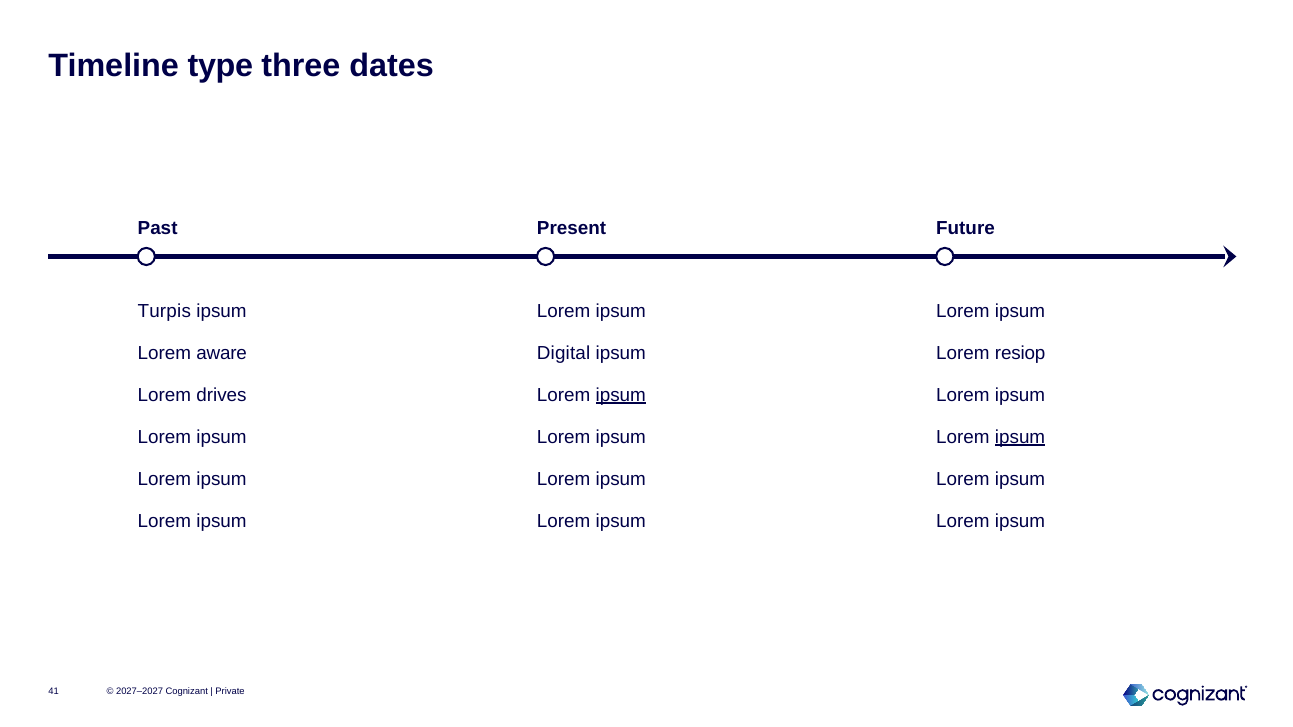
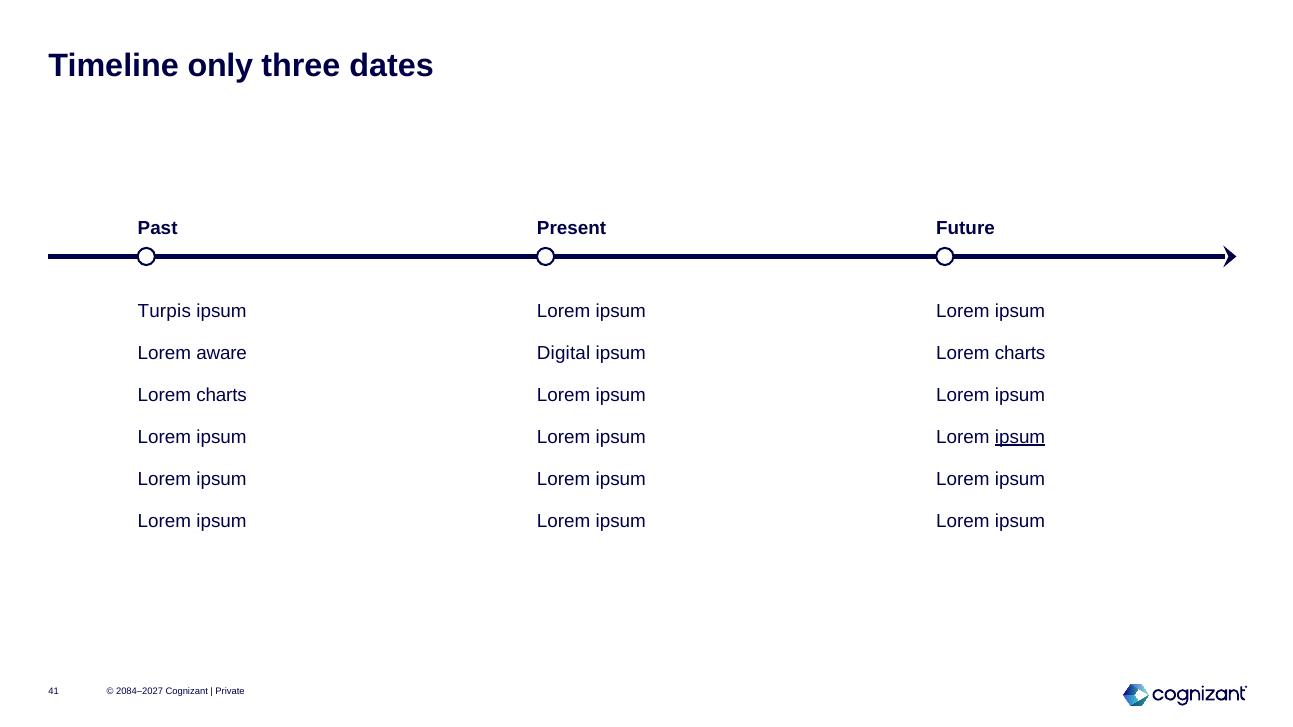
type: type -> only (220, 66)
resiop: resiop -> charts (1020, 353)
drives: drives -> charts (222, 395)
ipsum underline: present -> none (621, 395)
2027–2027: 2027–2027 -> 2084–2027 (140, 692)
